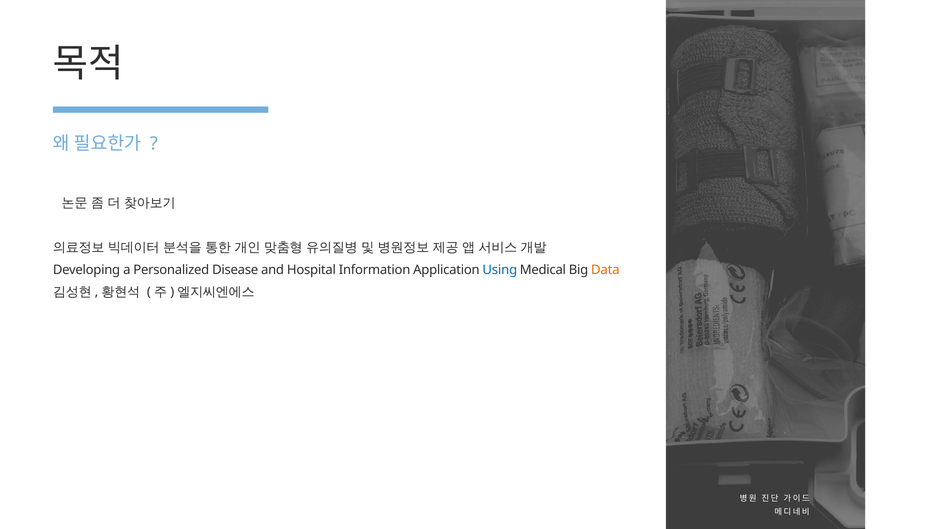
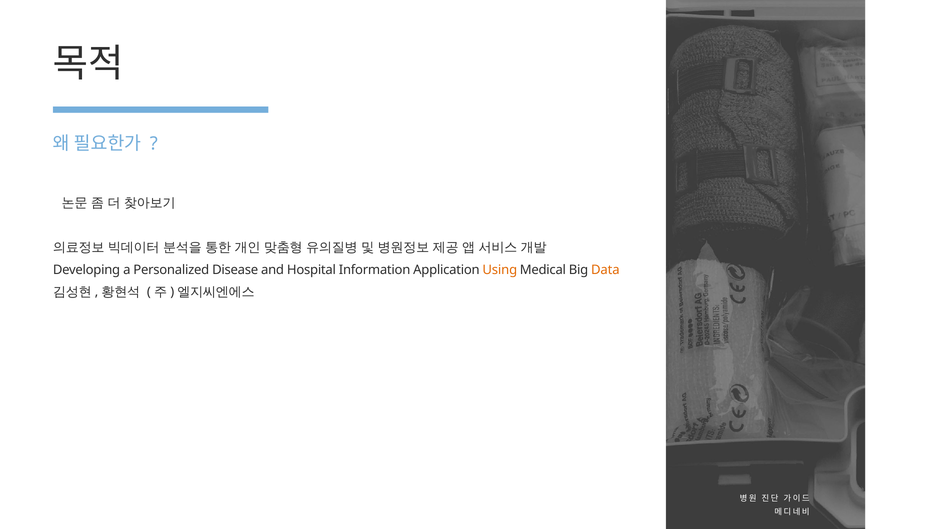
Using colour: blue -> orange (500, 270)
